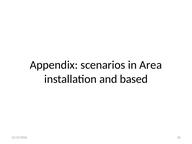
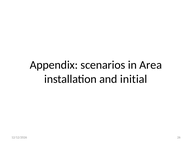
based: based -> initial (134, 79)
